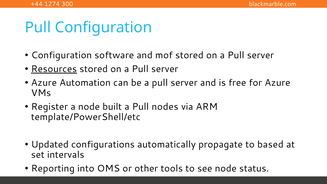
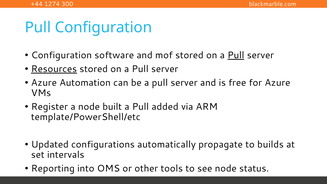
Pull underline: none -> present (236, 55)
nodes: nodes -> added (165, 107)
based: based -> builds (270, 144)
